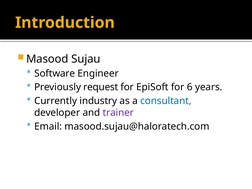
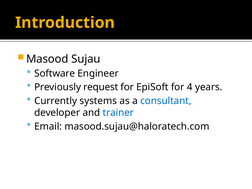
6: 6 -> 4 (190, 87)
industry: industry -> systems (98, 101)
trainer colour: purple -> blue (118, 113)
